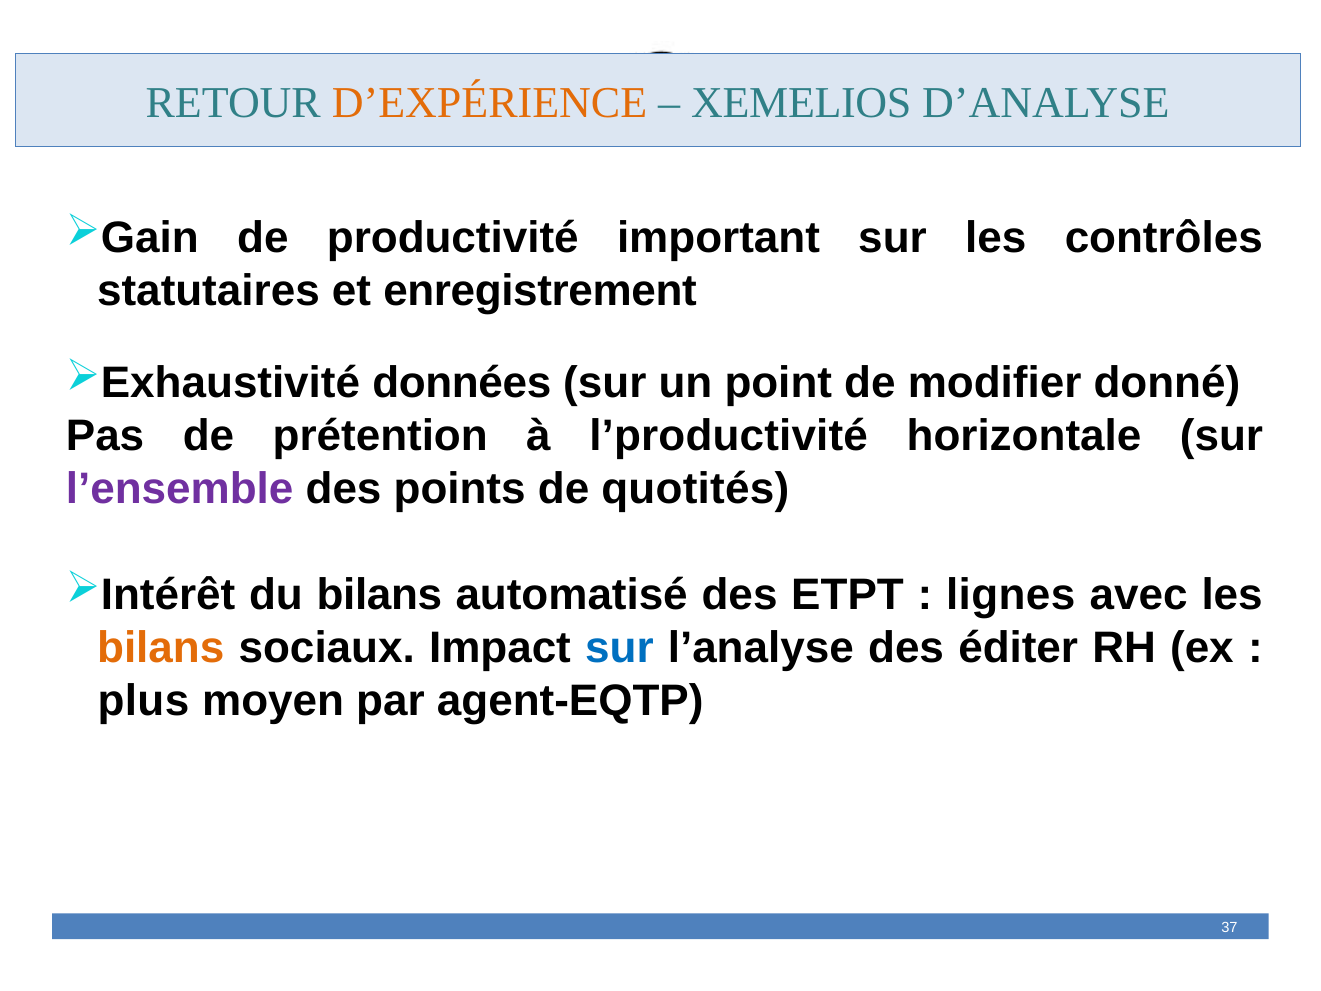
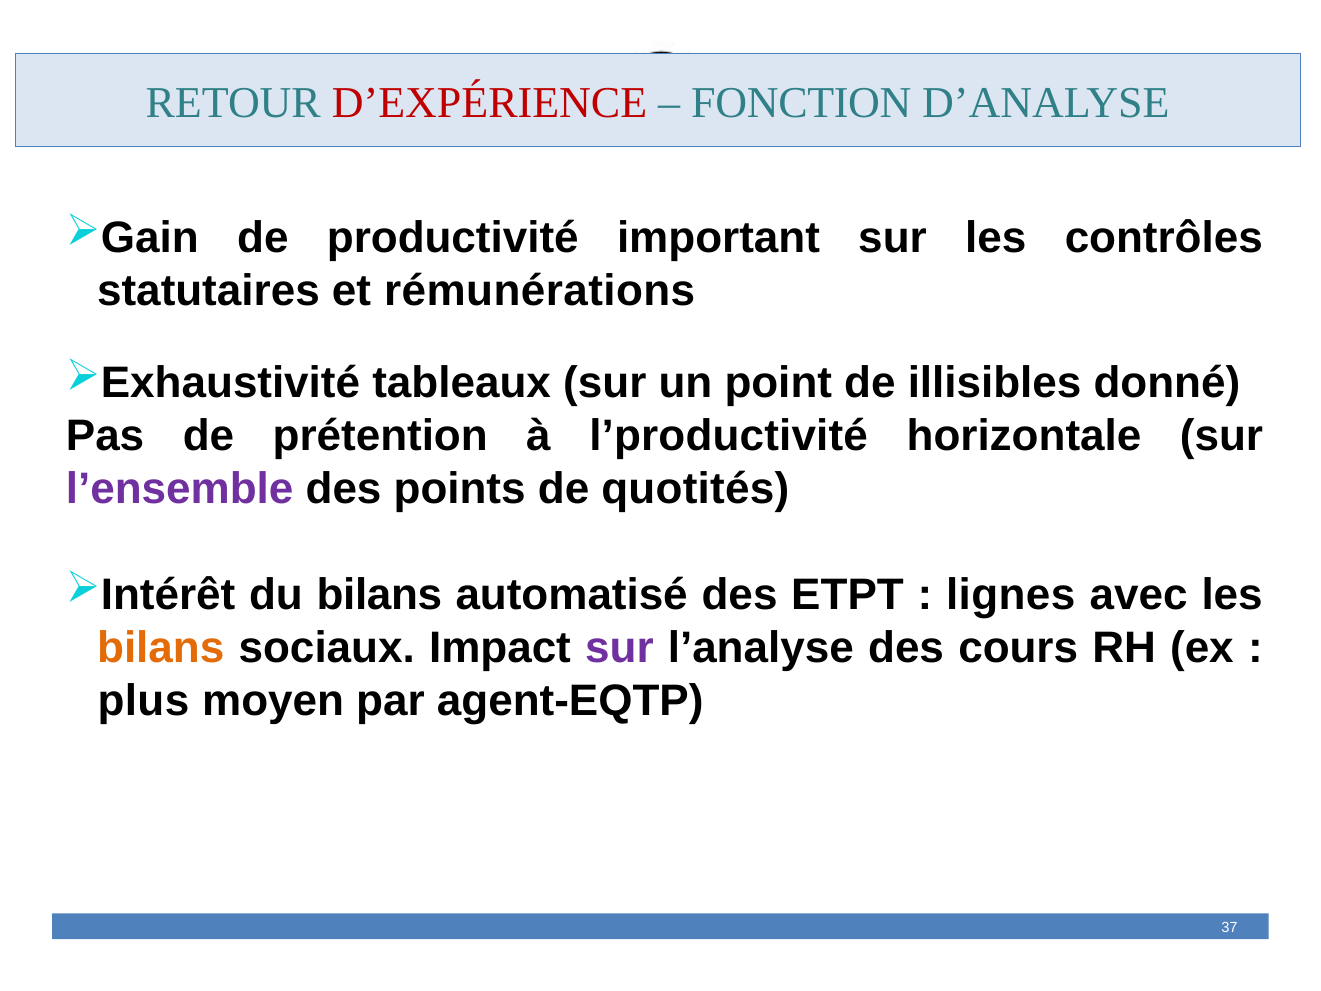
D’EXPÉRIENCE colour: orange -> red (490, 103)
XEMELIOS: XEMELIOS -> FONCTION (801, 103)
enregistrement: enregistrement -> rémunérations (540, 291)
données: données -> tableaux (462, 383)
modifier: modifier -> illisibles (995, 383)
sur colour: blue -> purple (619, 648)
éditer: éditer -> cours (1018, 648)
